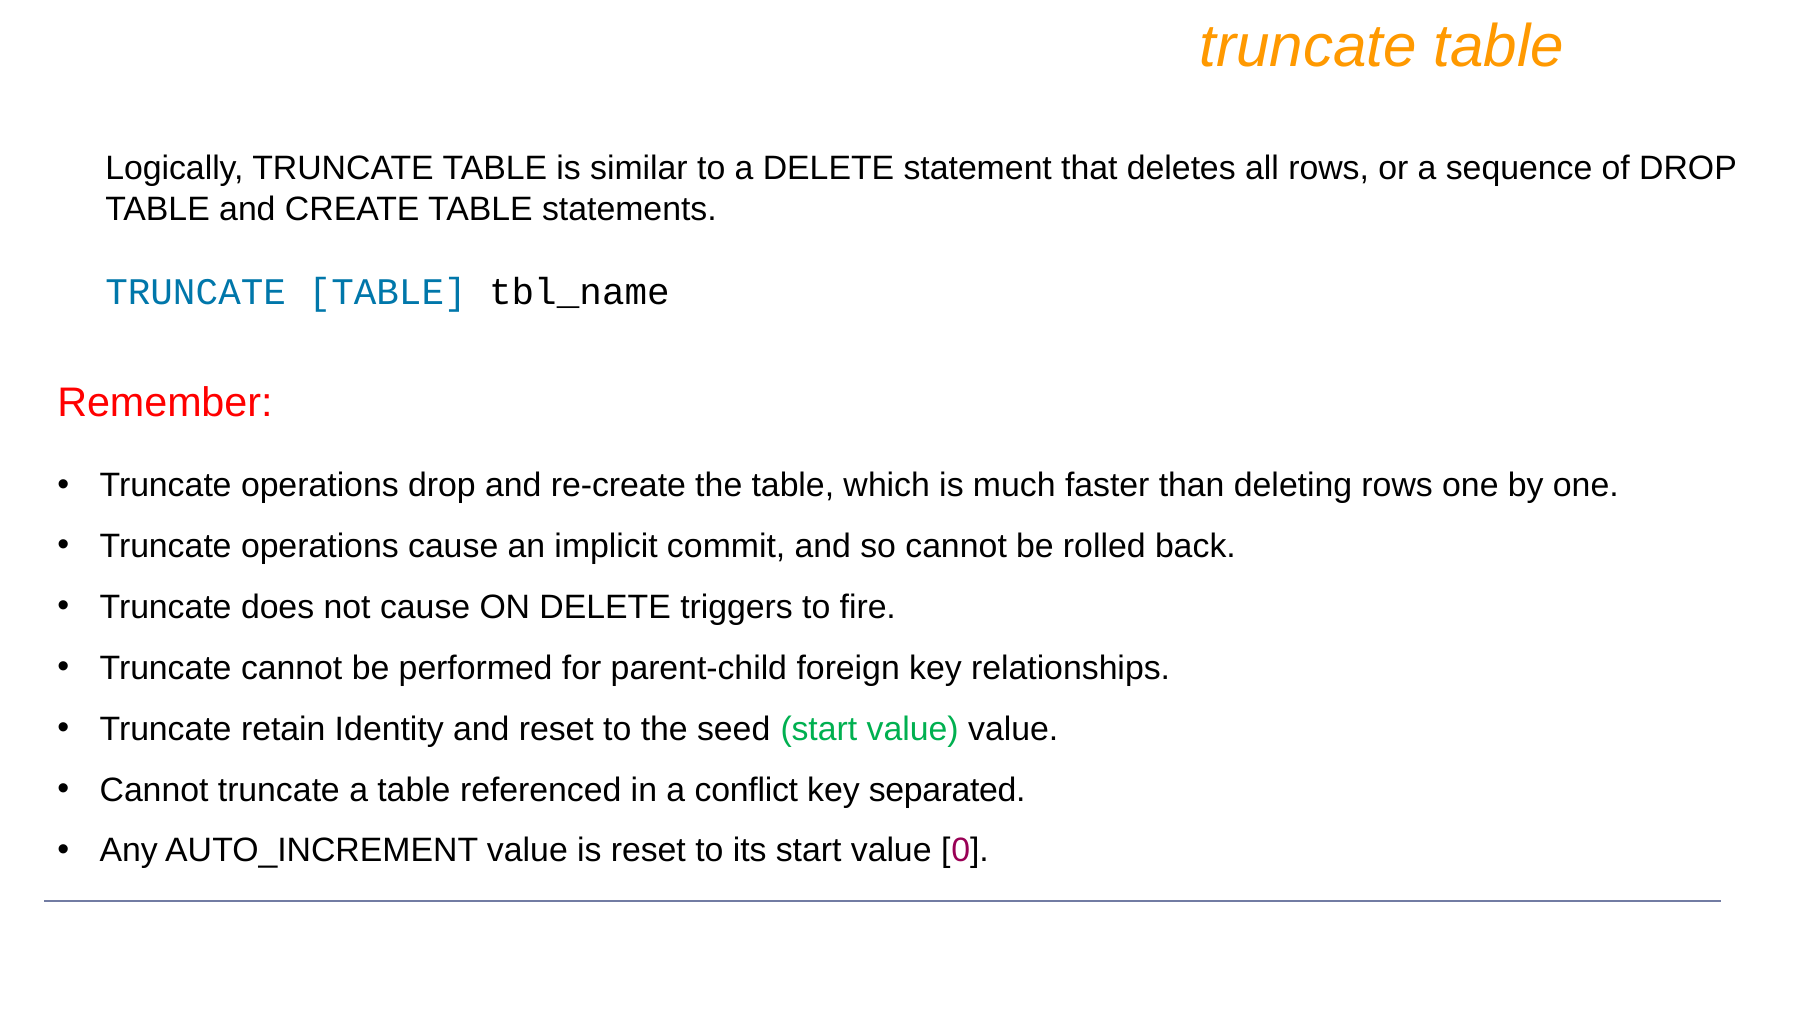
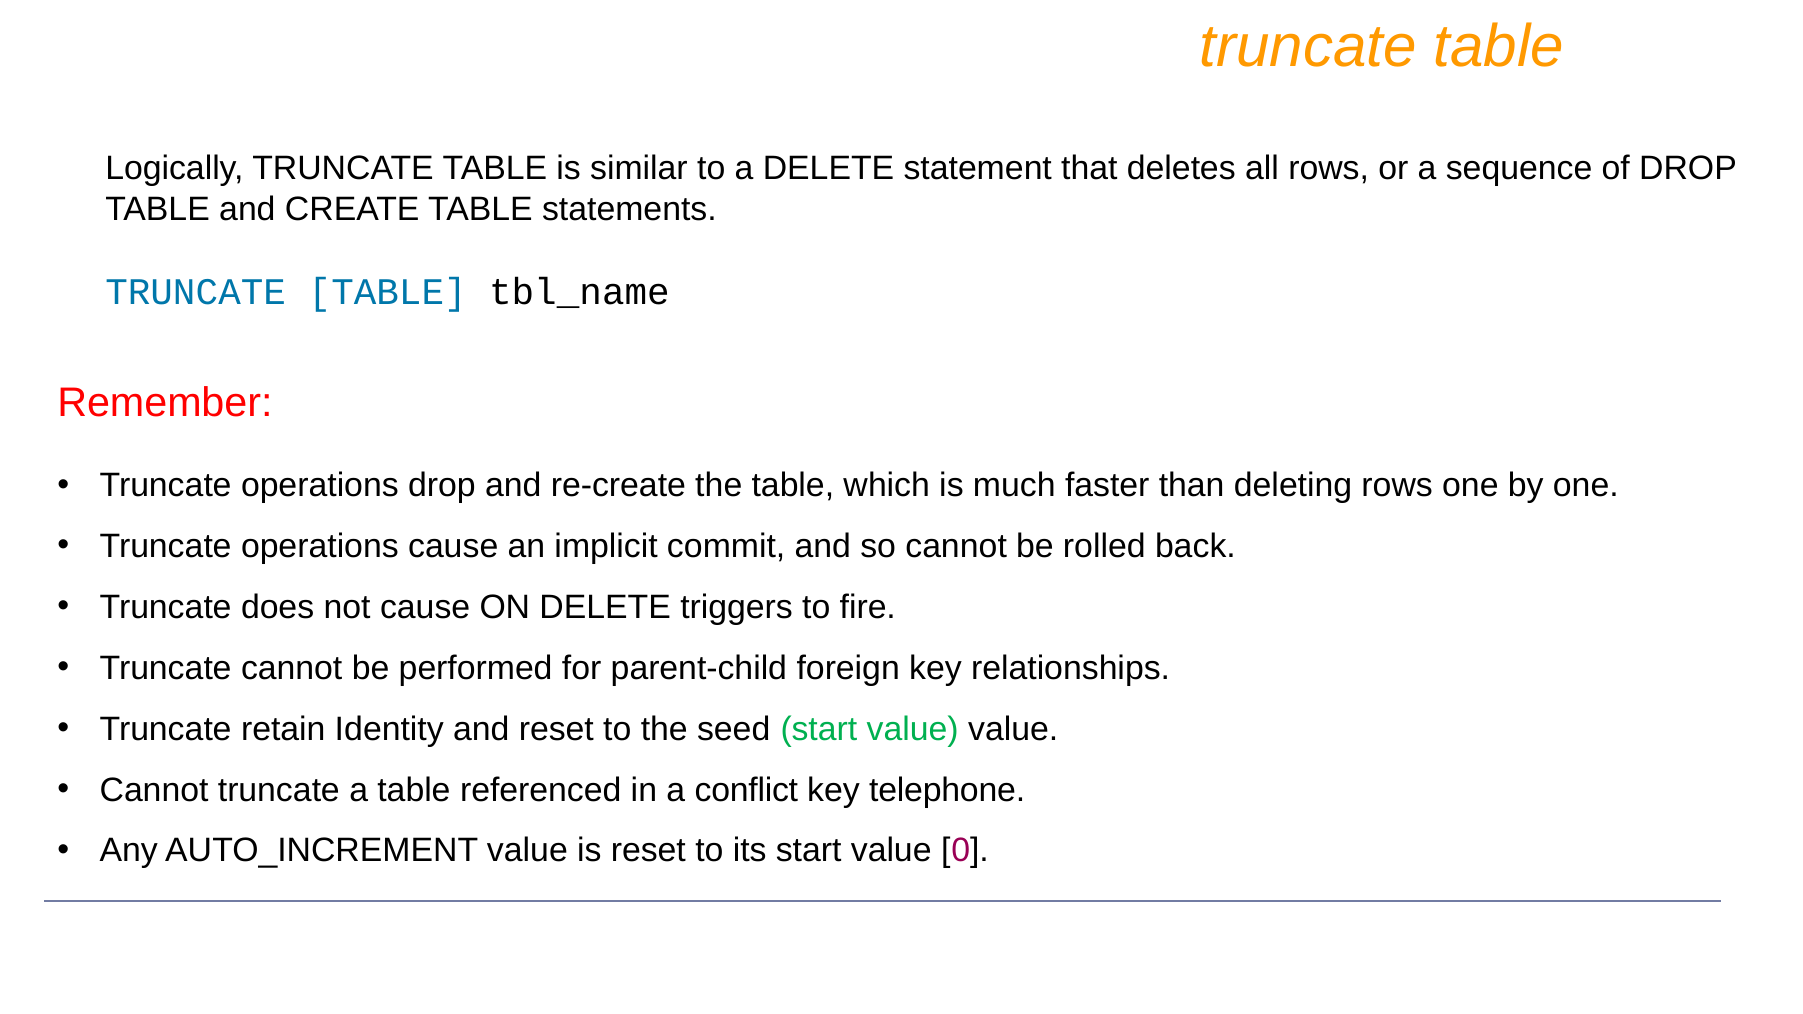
separated: separated -> telephone (947, 790)
